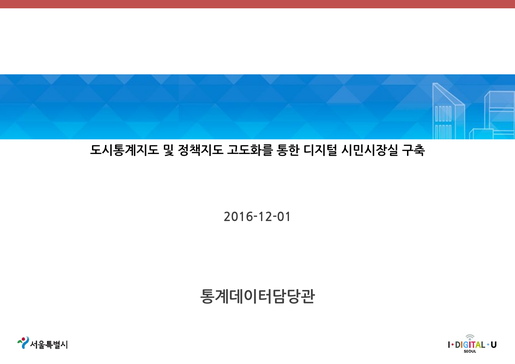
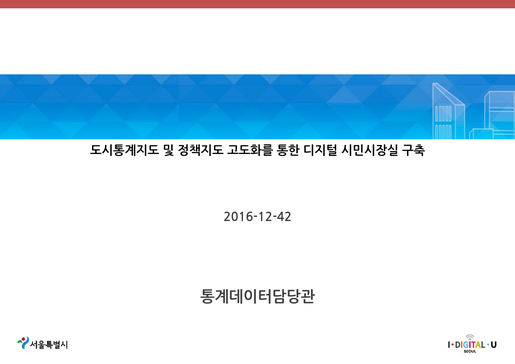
2016-12-01: 2016-12-01 -> 2016-12-42 (258, 217)
